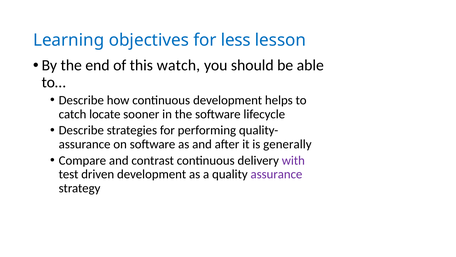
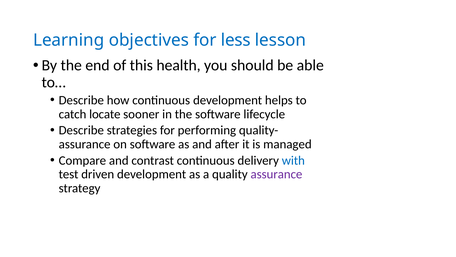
watch: watch -> health (179, 65)
generally: generally -> managed (287, 144)
with colour: purple -> blue (293, 160)
